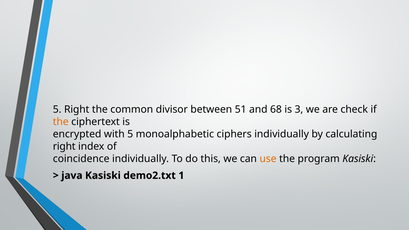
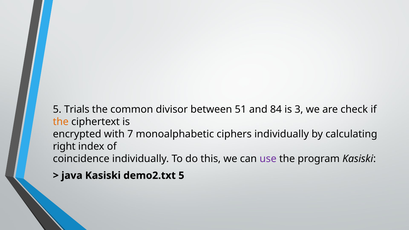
5 Right: Right -> Trials (77, 110)
68: 68 -> 84 (276, 110)
with 5: 5 -> 7 (130, 134)
use colour: orange -> purple (268, 159)
demo2.txt 1: 1 -> 5 (181, 176)
